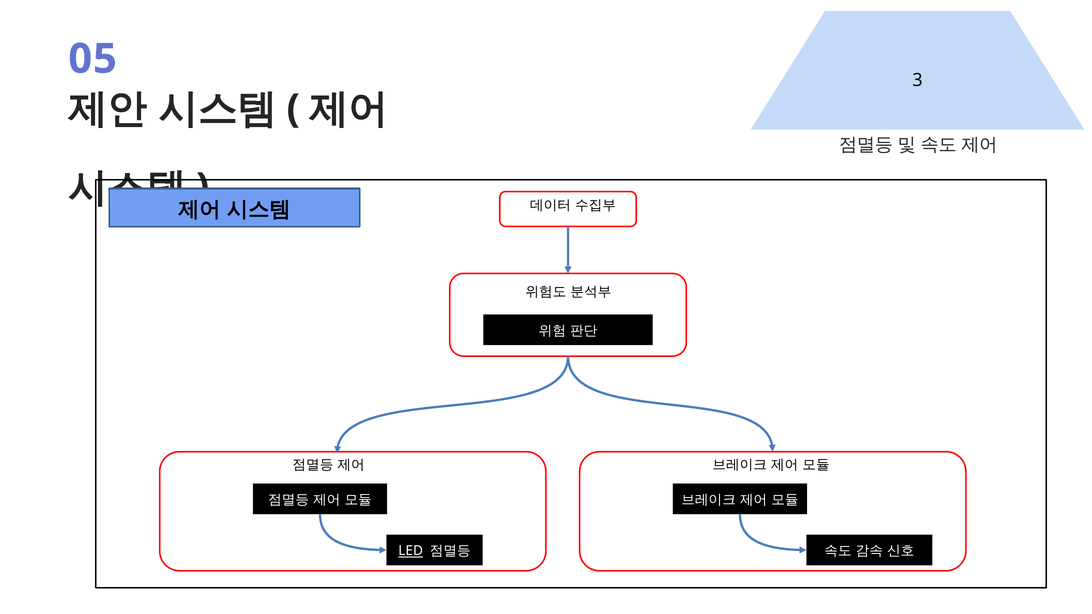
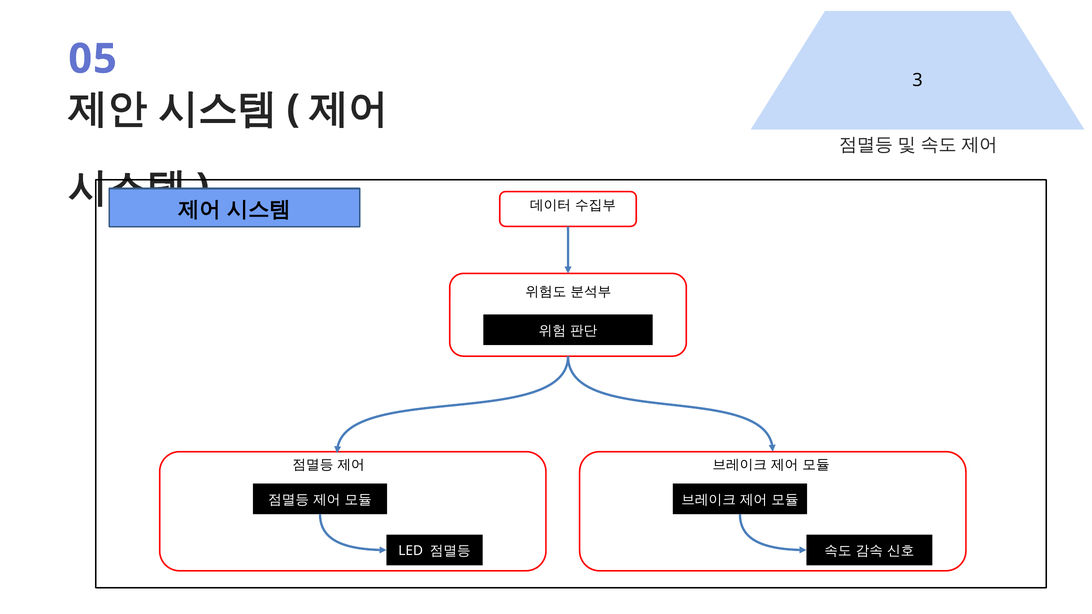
LED underline: present -> none (411, 551)
